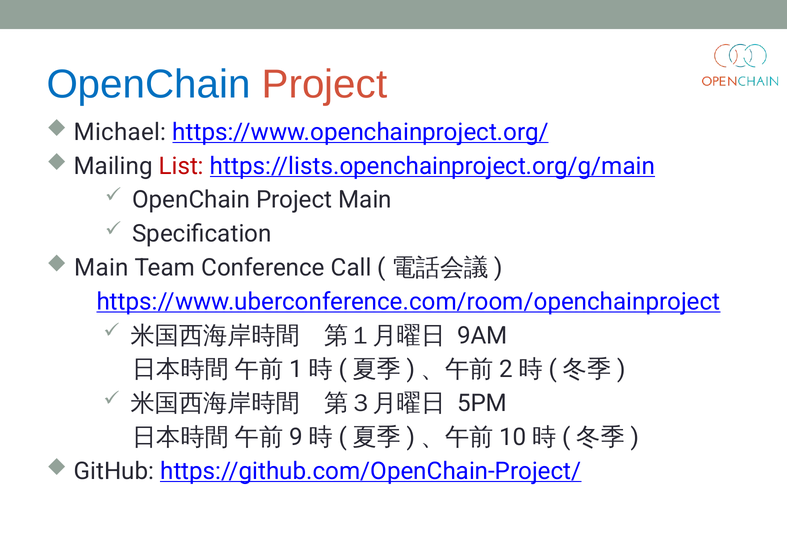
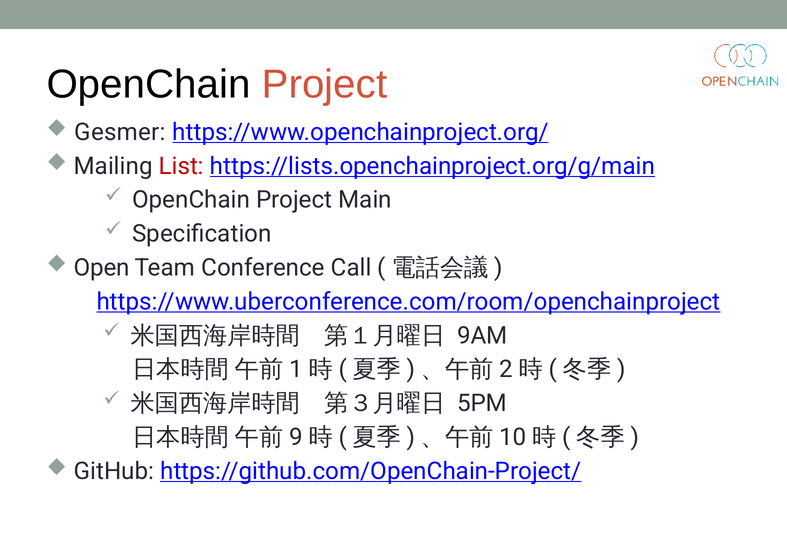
OpenChain colour: blue -> black (149, 85)
Michael: Michael -> Gesmer (120, 132)
Main: Main -> Open (102, 268)
